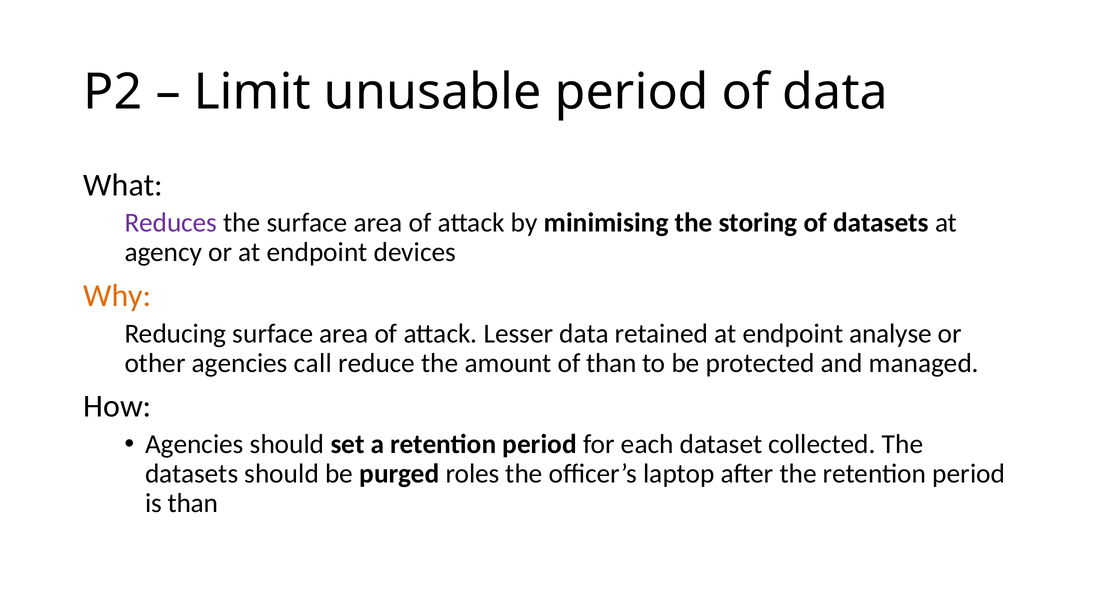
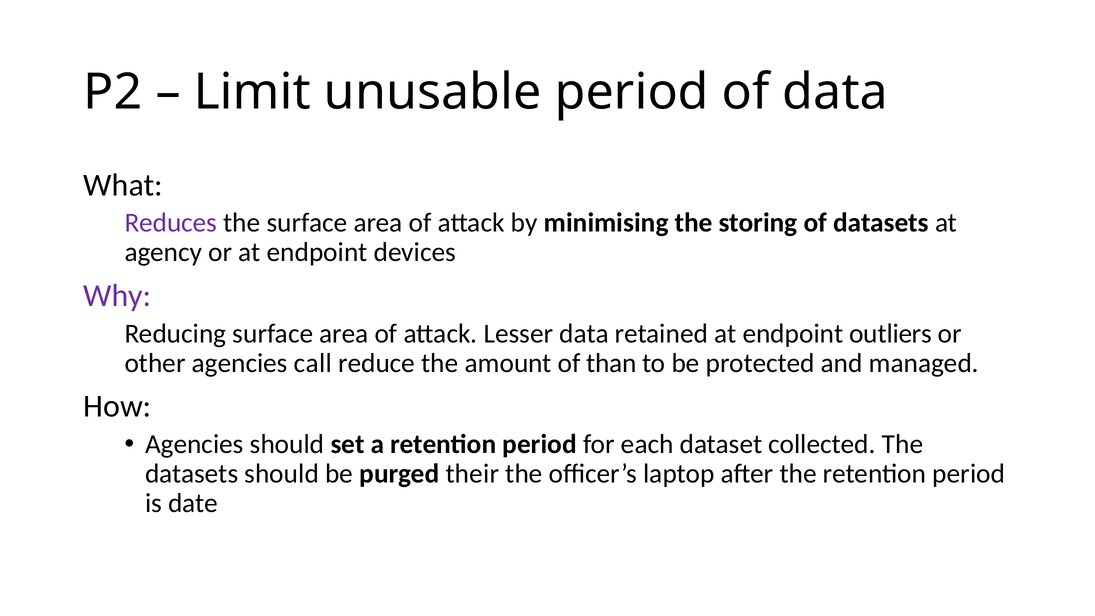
Why colour: orange -> purple (117, 296)
analyse: analyse -> outliers (891, 333)
roles: roles -> their (472, 474)
is than: than -> date (193, 503)
